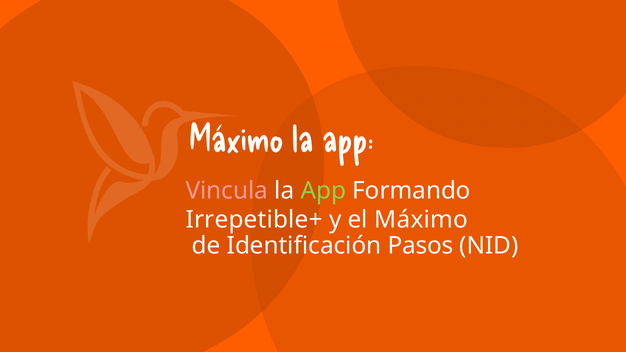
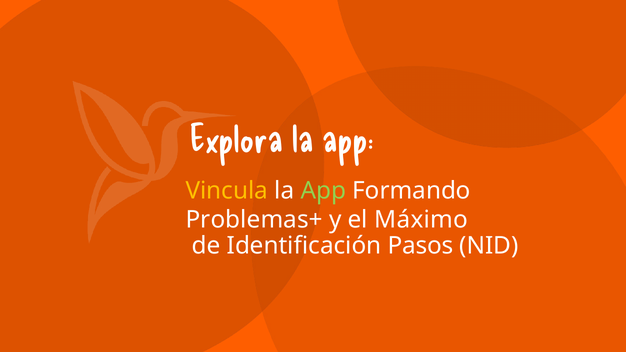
Máximo: Máximo -> Explora (236, 139)
Vincula colour: pink -> yellow (227, 191)
Irrepetible+: Irrepetible+ -> Problemas+ (254, 220)
